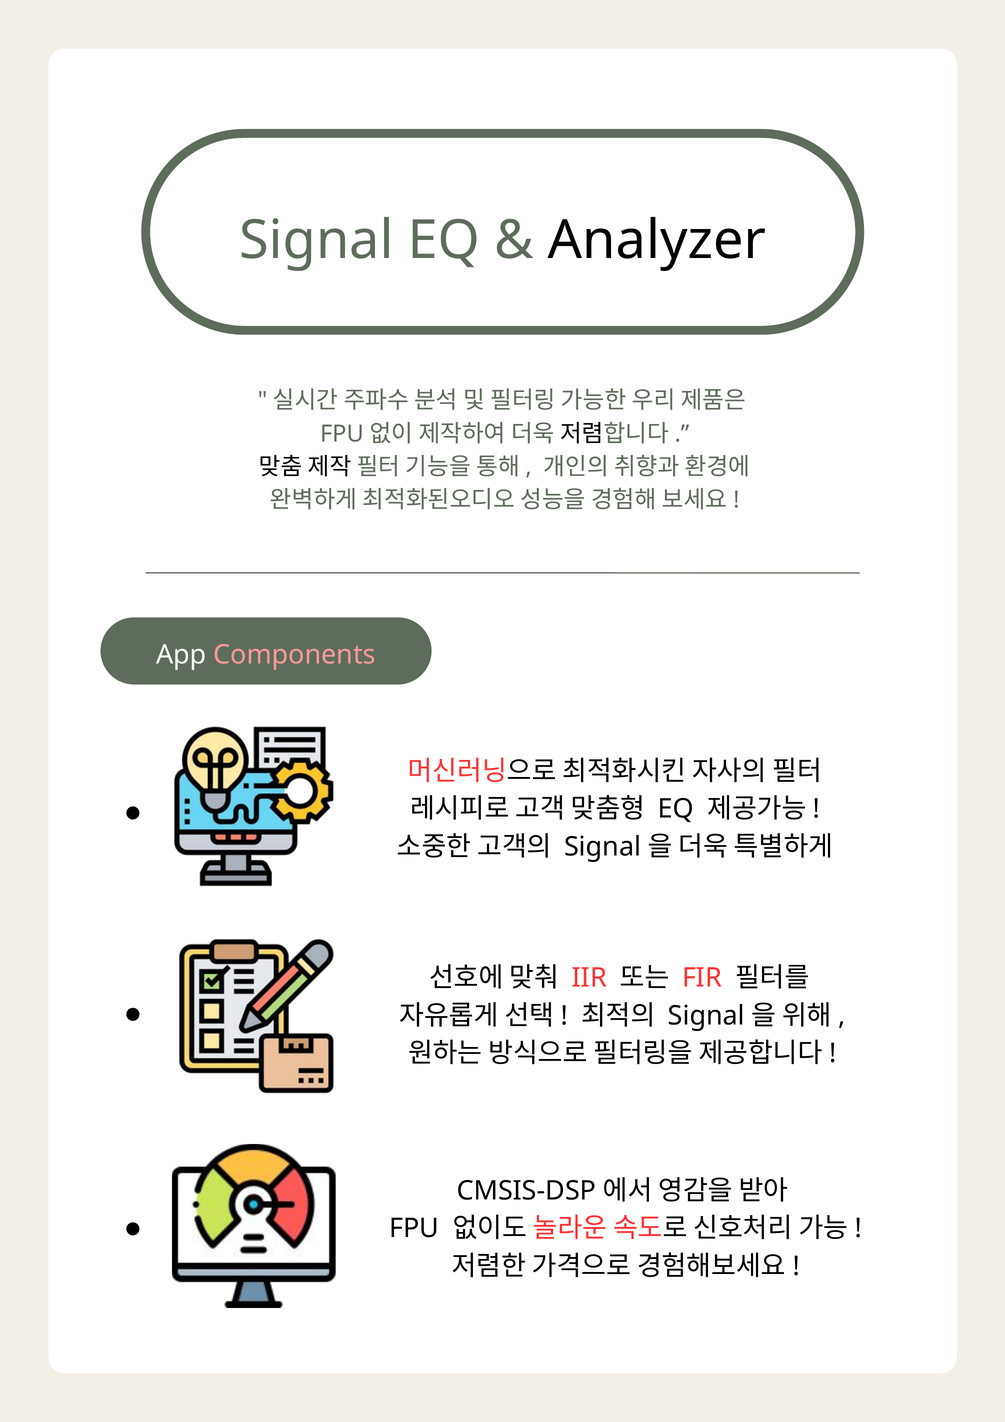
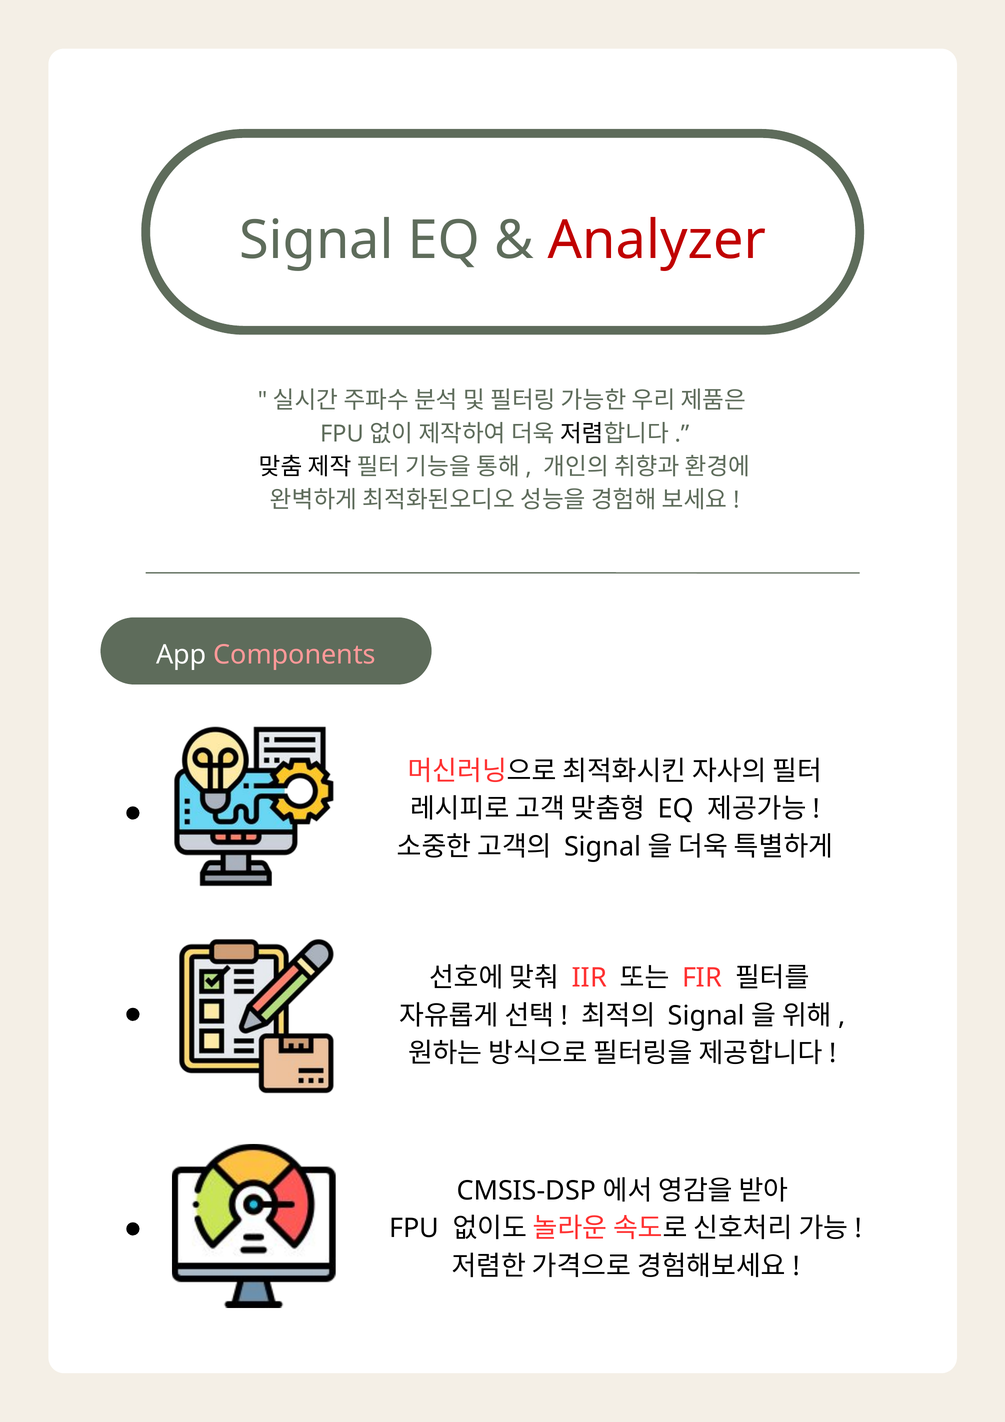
Analyzer colour: black -> red (657, 241)
